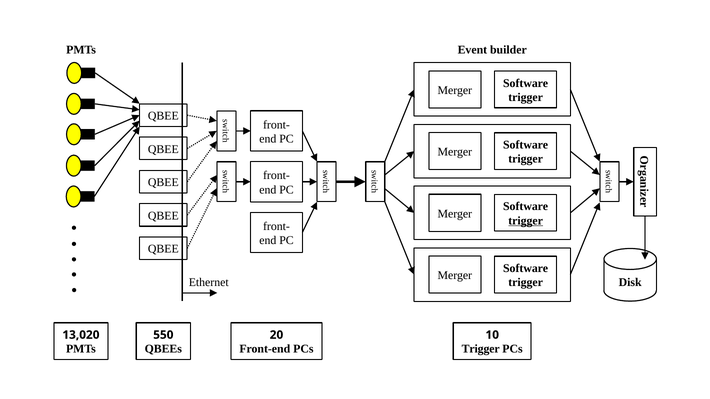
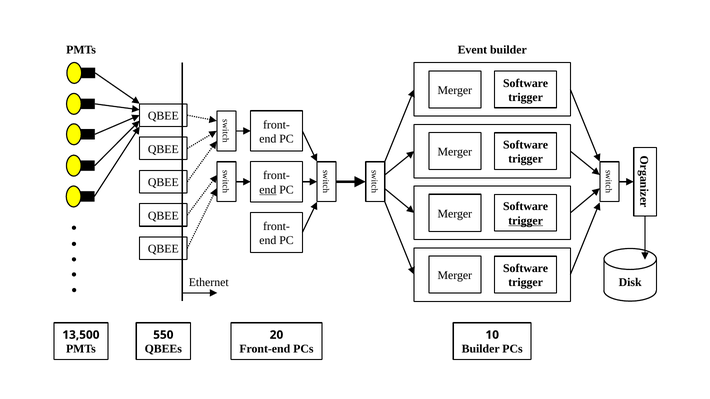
end underline: none -> present (268, 190)
13,020: 13,020 -> 13,500 (81, 335)
Trigger: Trigger -> Builder (481, 349)
